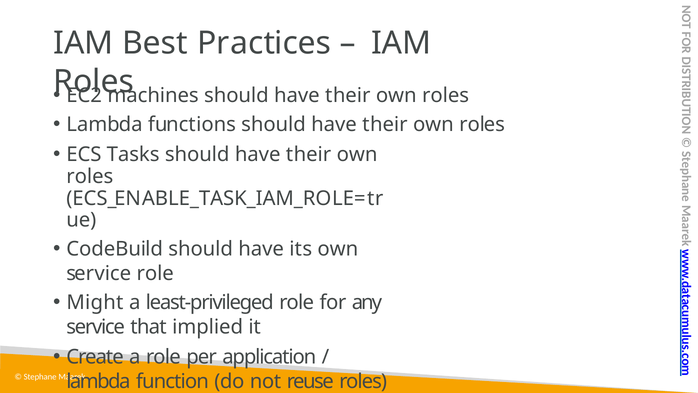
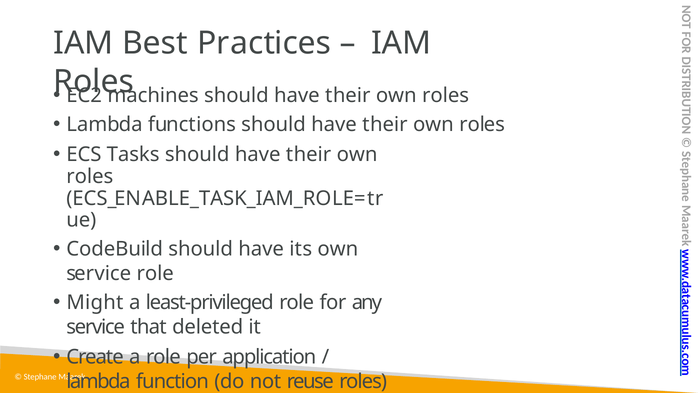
implied: implied -> deleted (208, 327)
